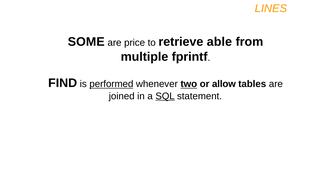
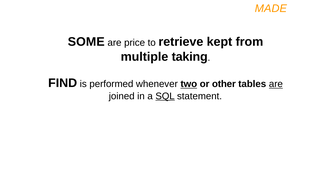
LINES: LINES -> MADE (271, 9)
able: able -> kept (219, 42)
fprintf: fprintf -> taking (190, 57)
performed underline: present -> none (111, 84)
allow: allow -> other (224, 84)
are underline: none -> present (276, 84)
